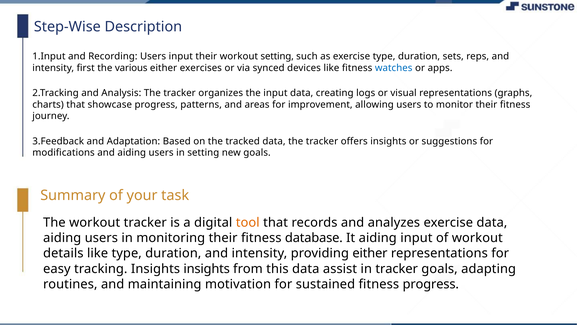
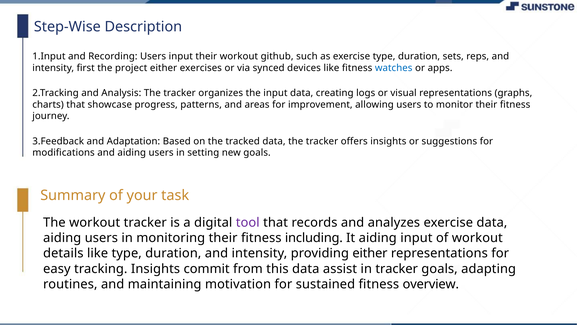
workout setting: setting -> github (277, 56)
various: various -> project (131, 68)
tool colour: orange -> purple (248, 222)
database: database -> including (314, 238)
Insights insights: insights -> commit (207, 268)
fitness progress: progress -> overview (431, 284)
